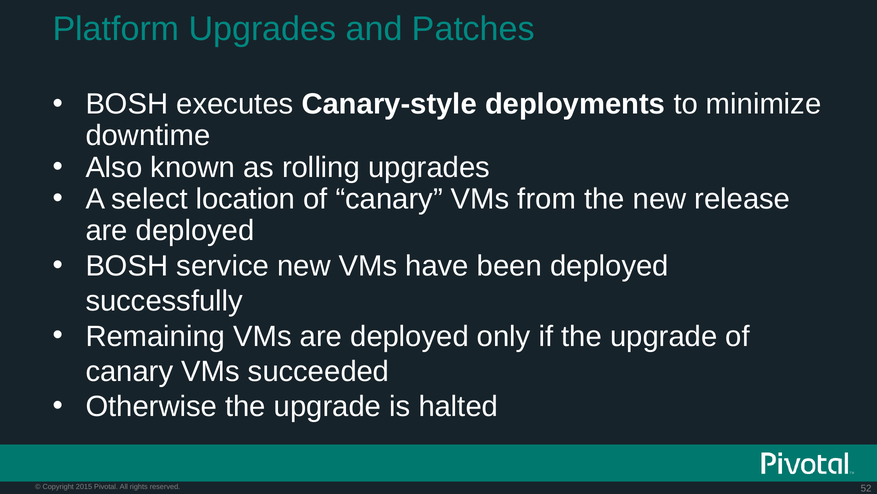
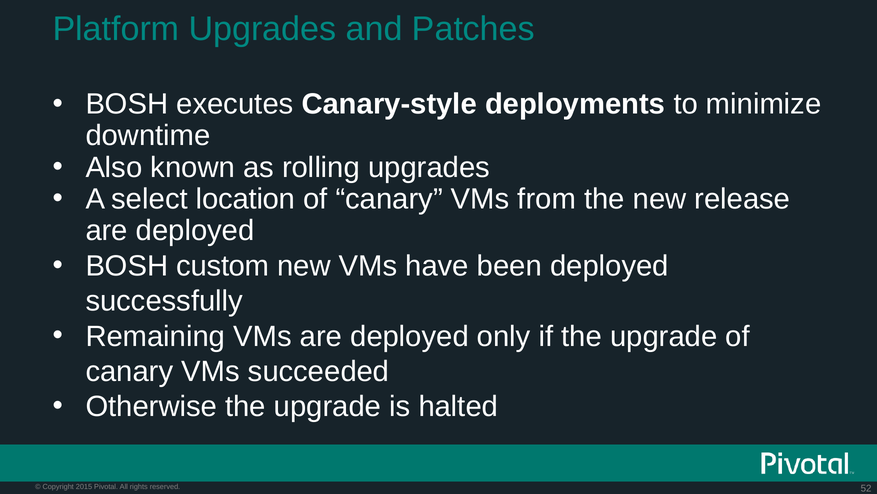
service: service -> custom (223, 266)
